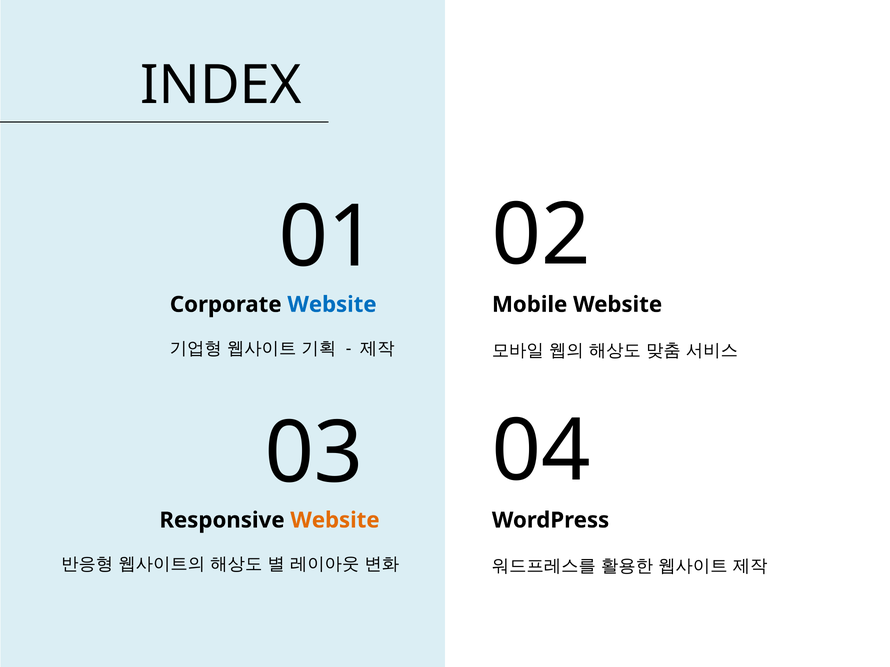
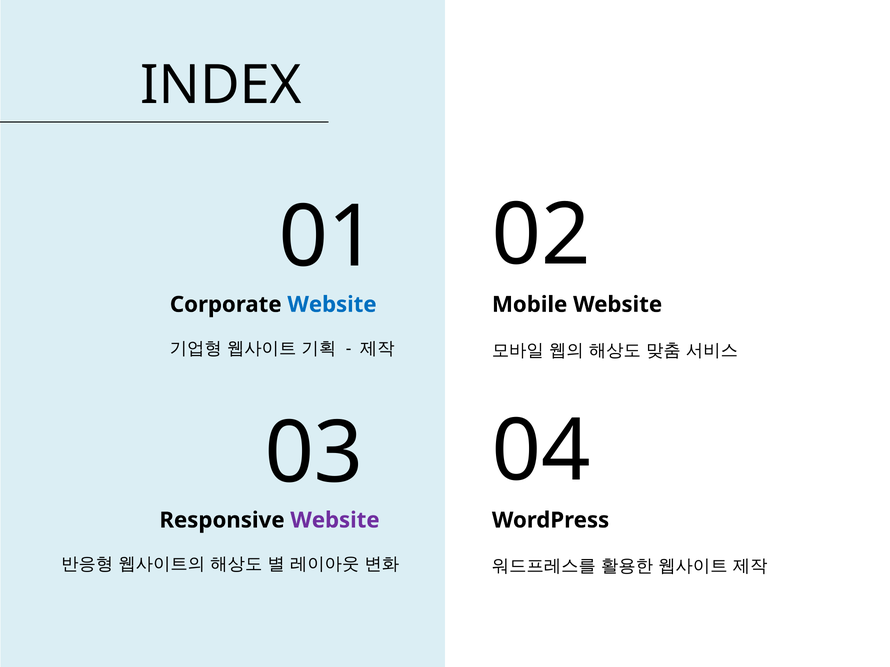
Website colour: orange -> purple (335, 521)
